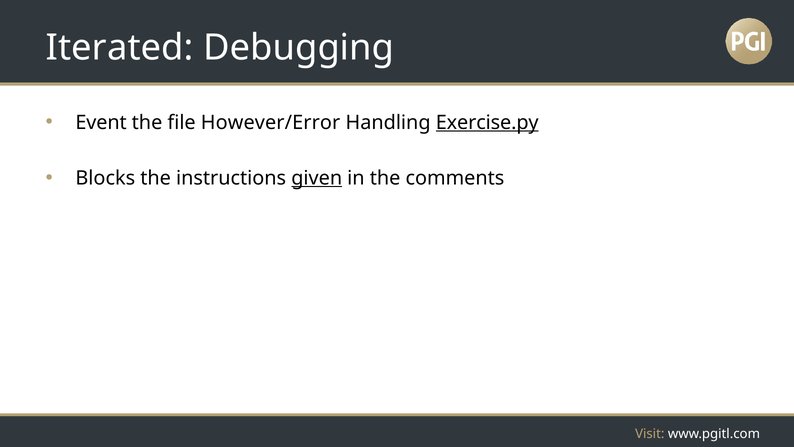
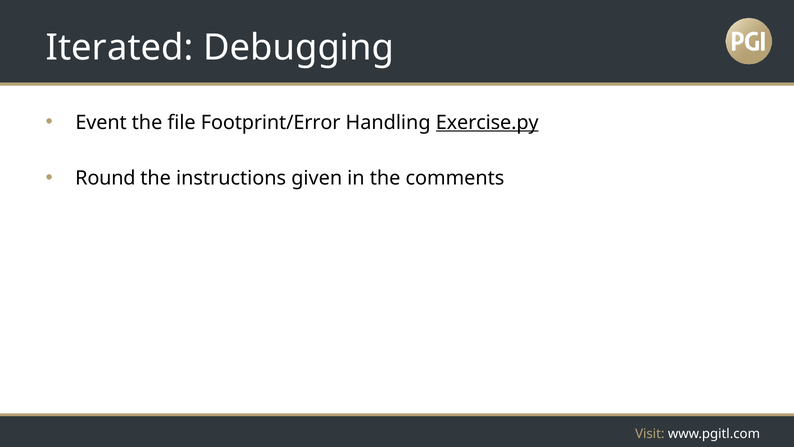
However/Error: However/Error -> Footprint/Error (271, 122)
Blocks: Blocks -> Round (105, 178)
given underline: present -> none (317, 178)
